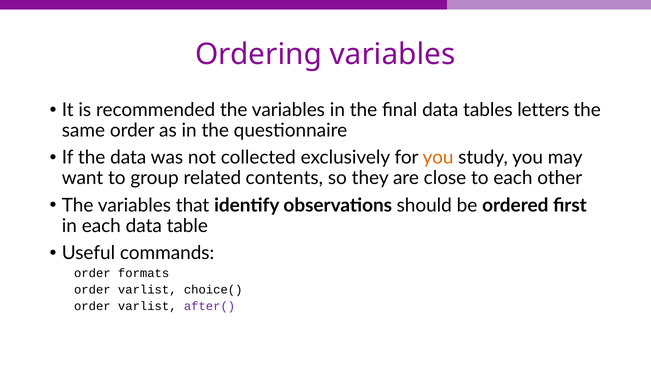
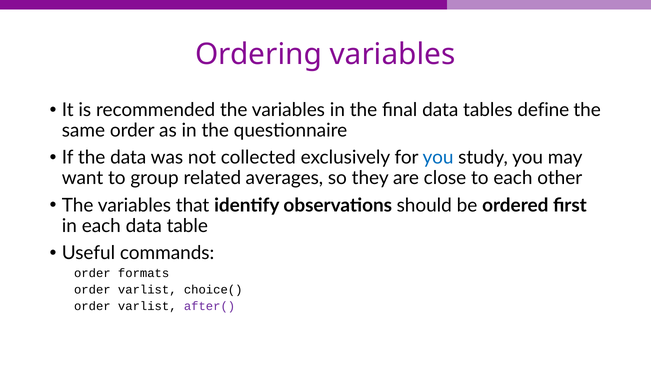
letters: letters -> define (543, 110)
you colour: orange -> blue (438, 158)
contents: contents -> averages (284, 178)
